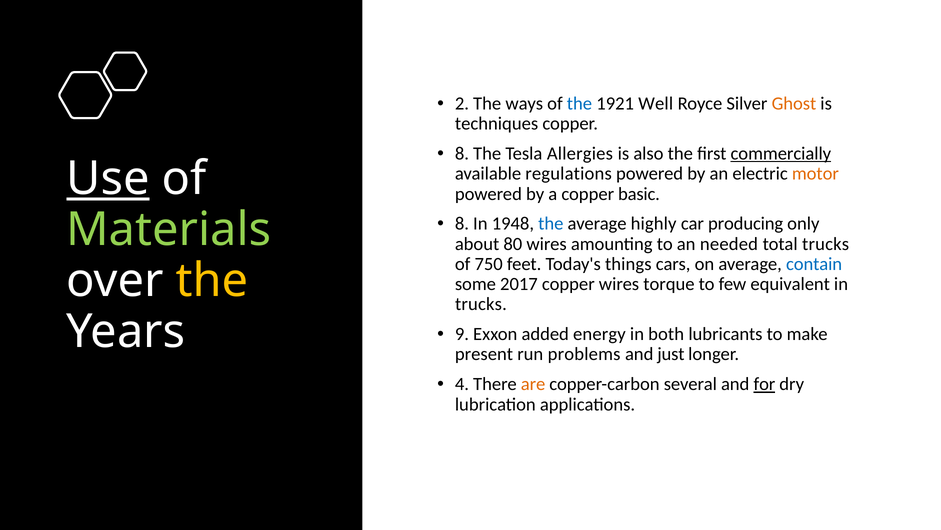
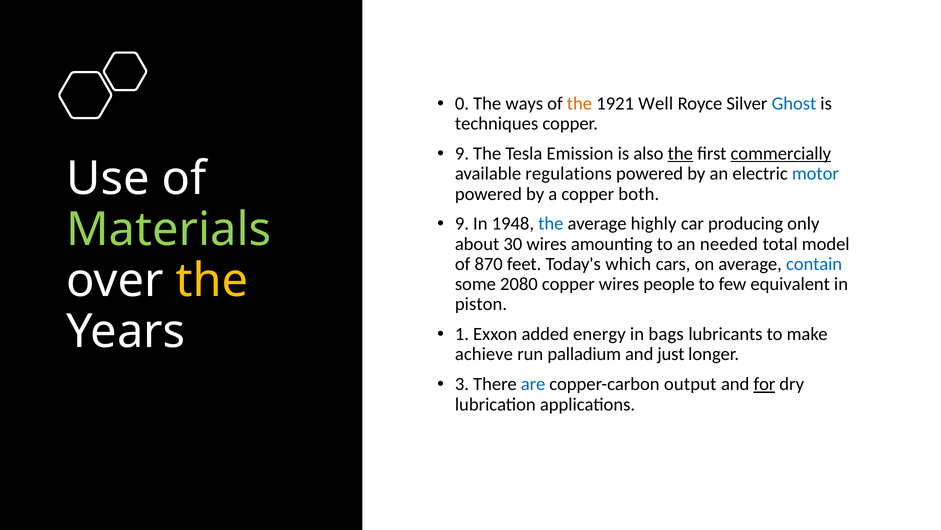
2: 2 -> 0 (462, 103)
the colour: blue -> orange (579, 103)
Ghost colour: orange -> blue (794, 103)
8: 8 -> 9 (462, 153)
Allergies: Allergies -> Emission (580, 153)
the underline: none -> present (680, 153)
Use underline: present -> none (108, 179)
motor colour: orange -> blue (815, 174)
basic: basic -> both (639, 194)
8: 8 -> 9 (462, 224)
80: 80 -> 30 (513, 244)
total trucks: trucks -> model (826, 244)
750: 750 -> 870 (489, 264)
things: things -> which (628, 264)
2017: 2017 -> 2080 (519, 284)
torque: torque -> people (669, 284)
trucks: trucks -> piston (481, 304)
9: 9 -> 1 (462, 334)
both: both -> bags (666, 334)
present: present -> achieve (484, 354)
problems: problems -> palladium (584, 354)
4: 4 -> 3 (462, 384)
are colour: orange -> blue (533, 384)
several: several -> output (690, 384)
